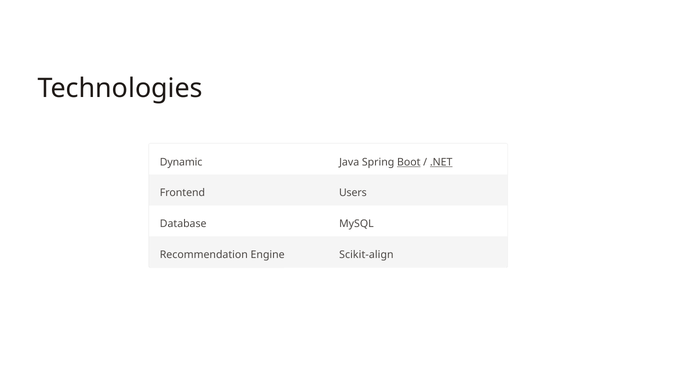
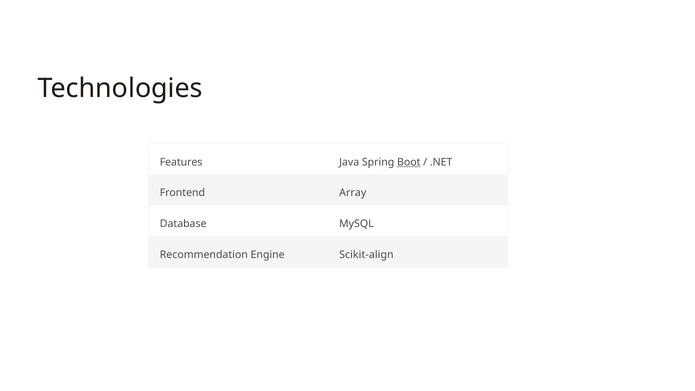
Dynamic: Dynamic -> Features (181, 162)
.NET underline: present -> none (441, 162)
Users: Users -> Array (353, 193)
